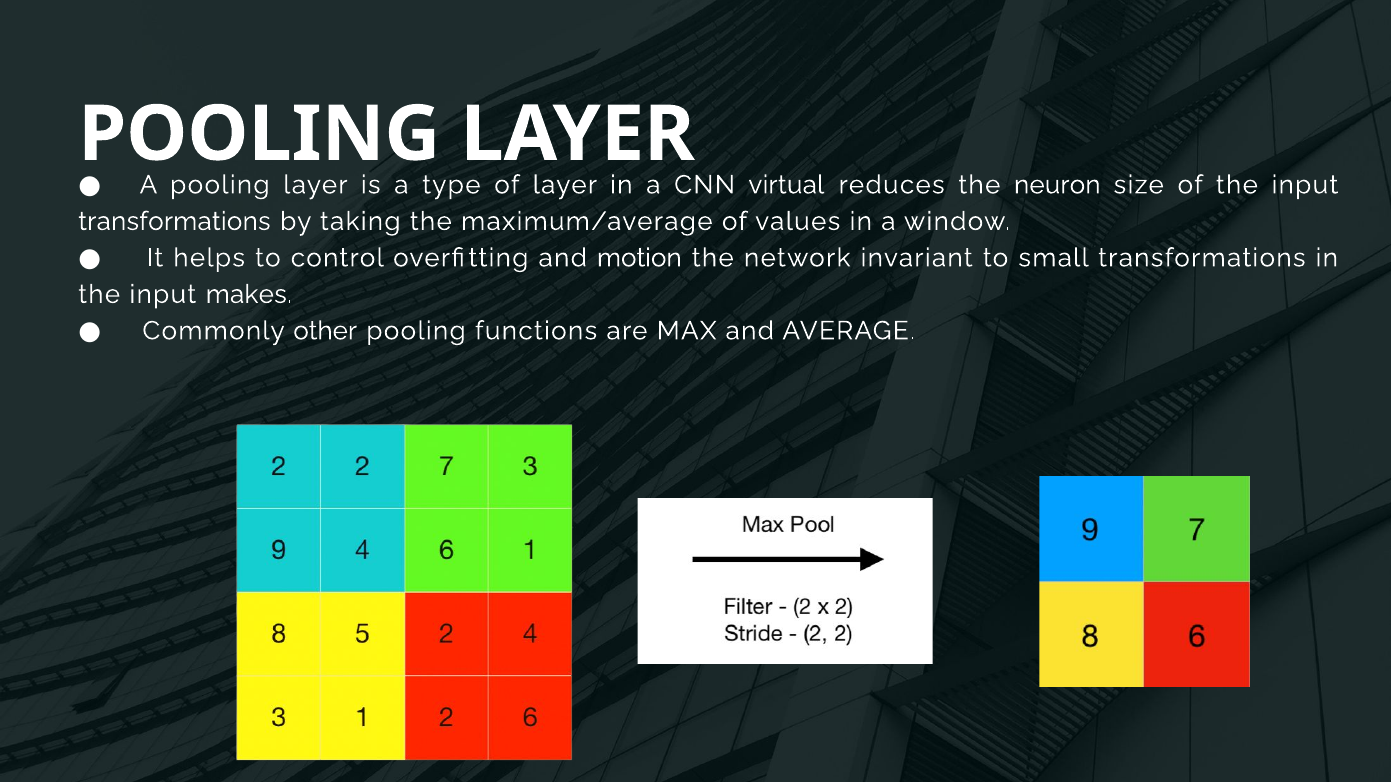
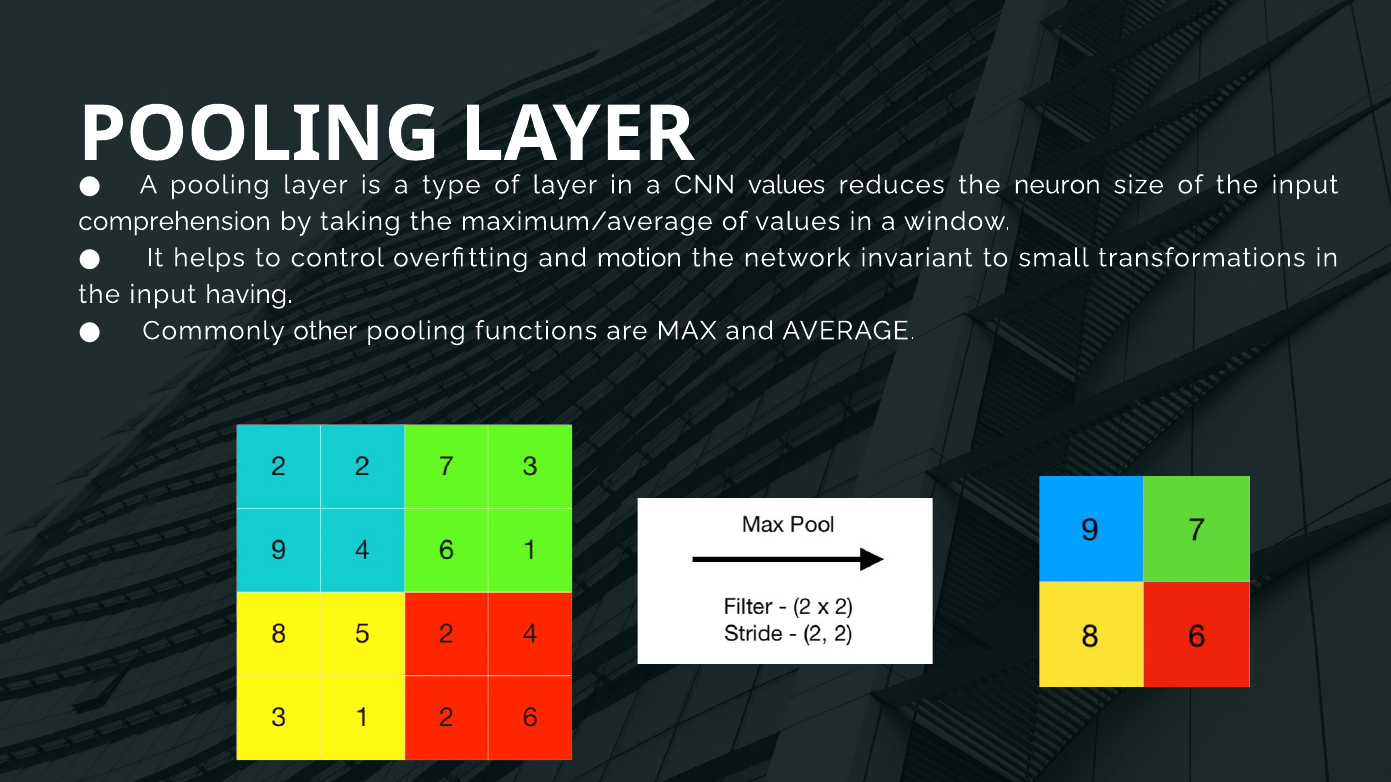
CNN virtual: virtual -> values (787, 185)
transformations: transformations -> comprehension (174, 221)
makes: makes -> having (249, 294)
